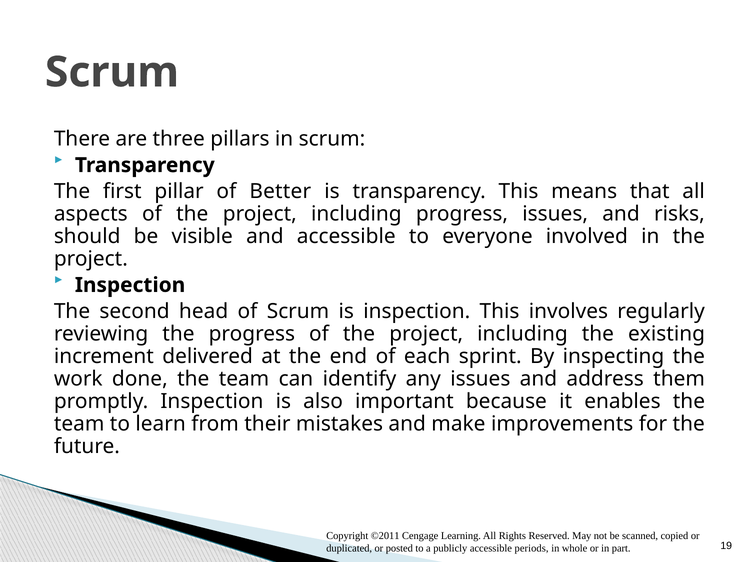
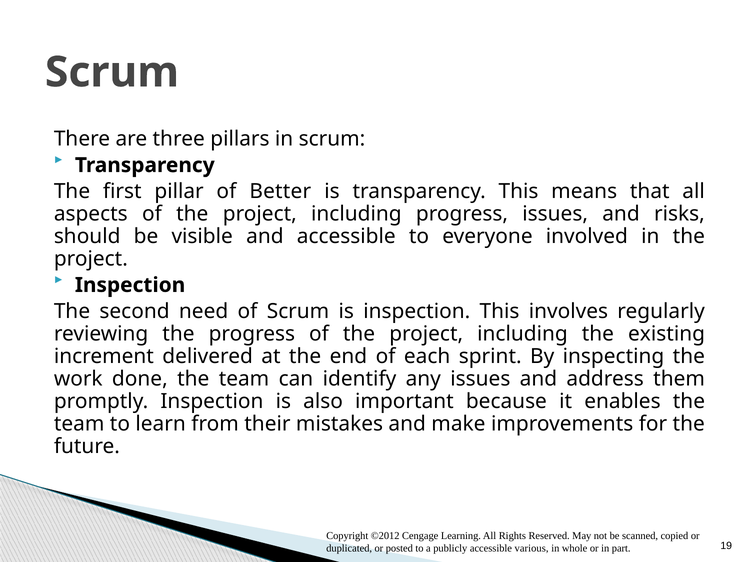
head: head -> need (204, 312)
©2011: ©2011 -> ©2012 (385, 536)
periods: periods -> various (532, 549)
